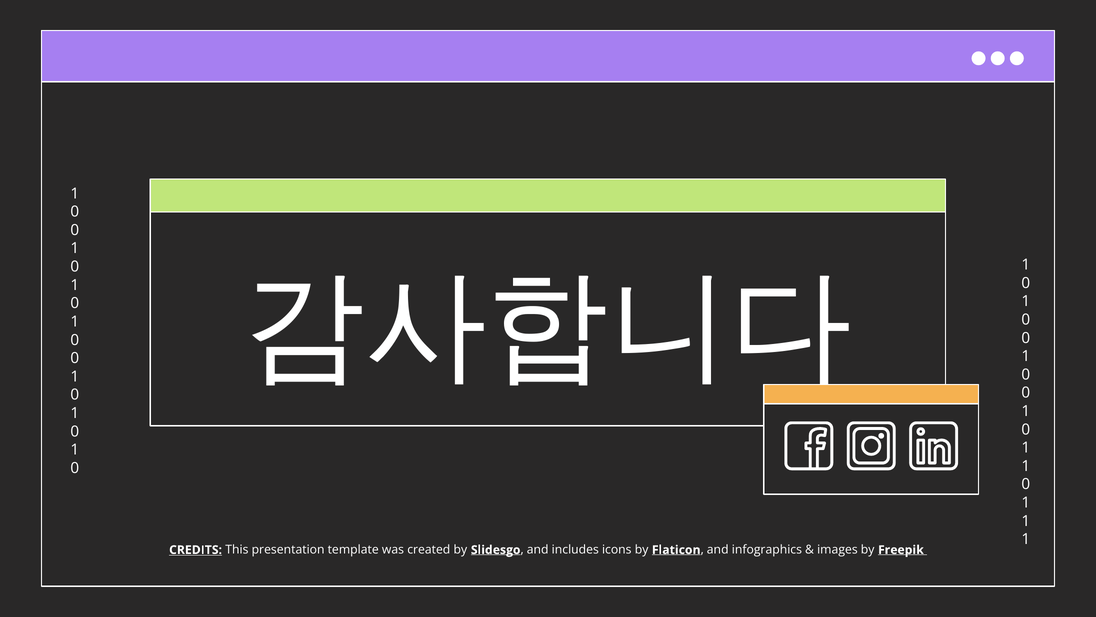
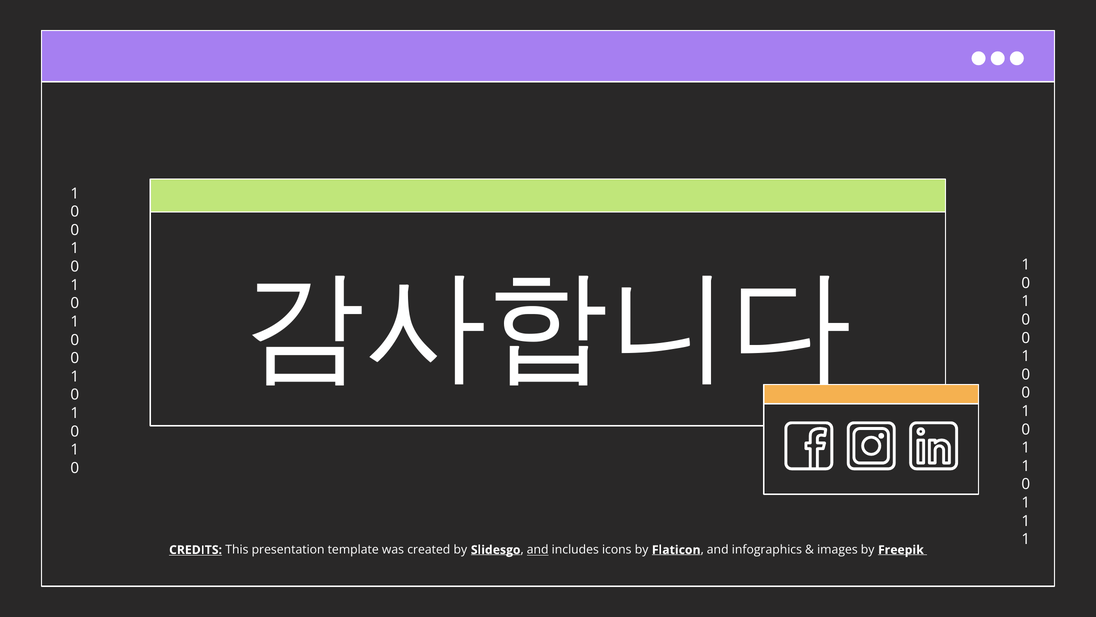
and underline: none -> present (538, 550)
